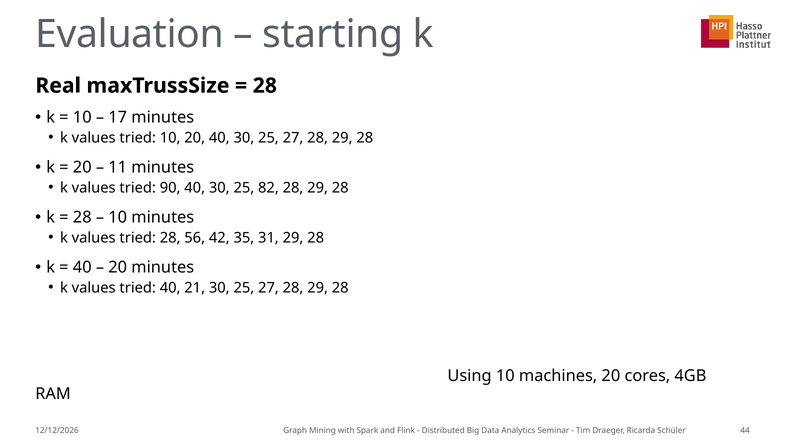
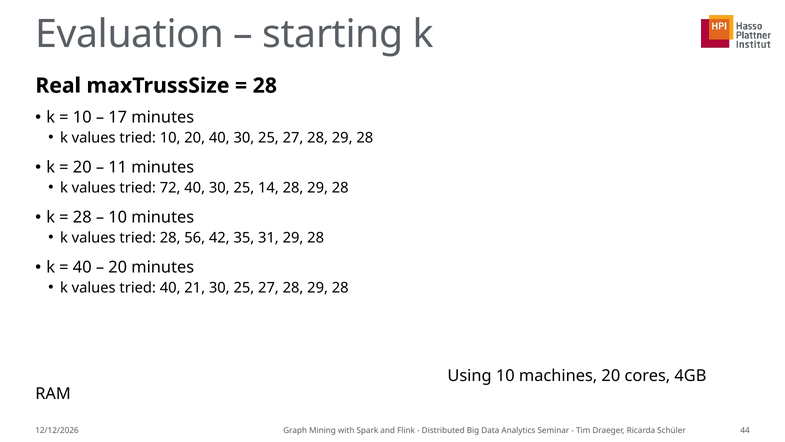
90: 90 -> 72 (170, 187)
82: 82 -> 14 (268, 187)
